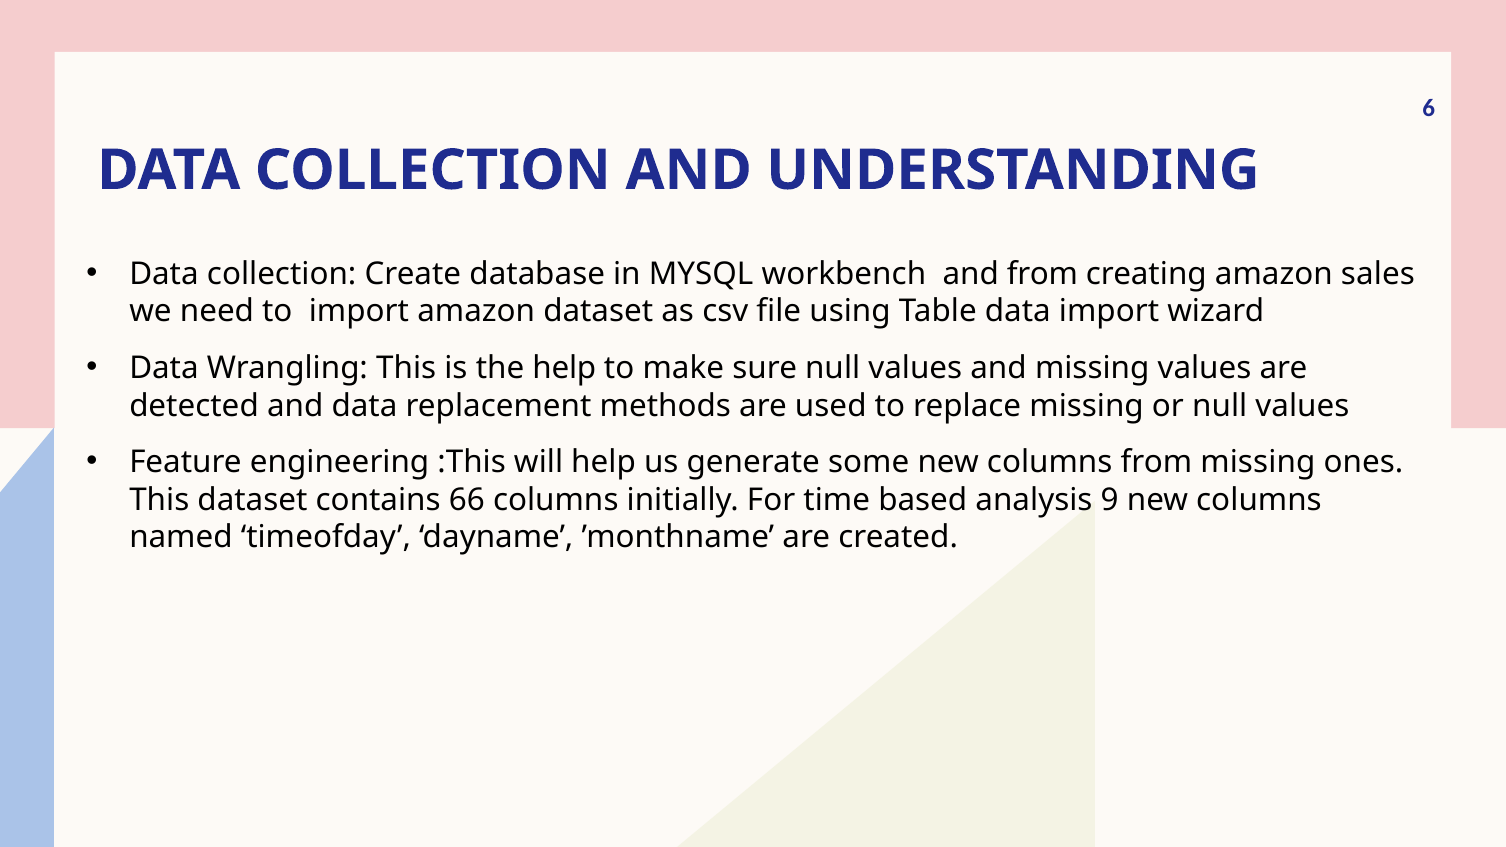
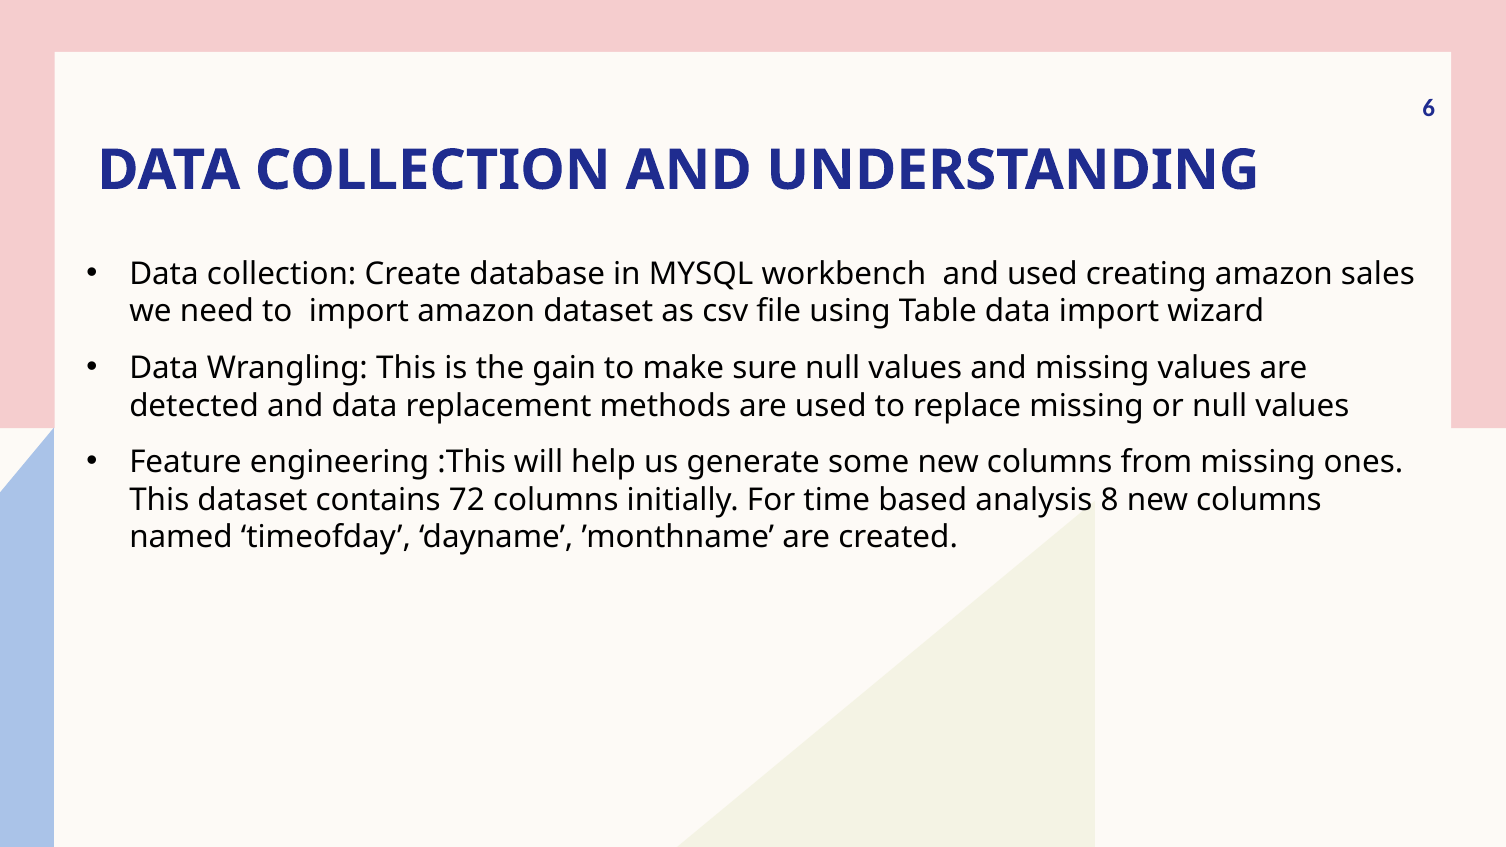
and from: from -> used (1042, 274)
the help: help -> gain (564, 368)
66: 66 -> 72 (467, 500)
9: 9 -> 8 (1110, 500)
